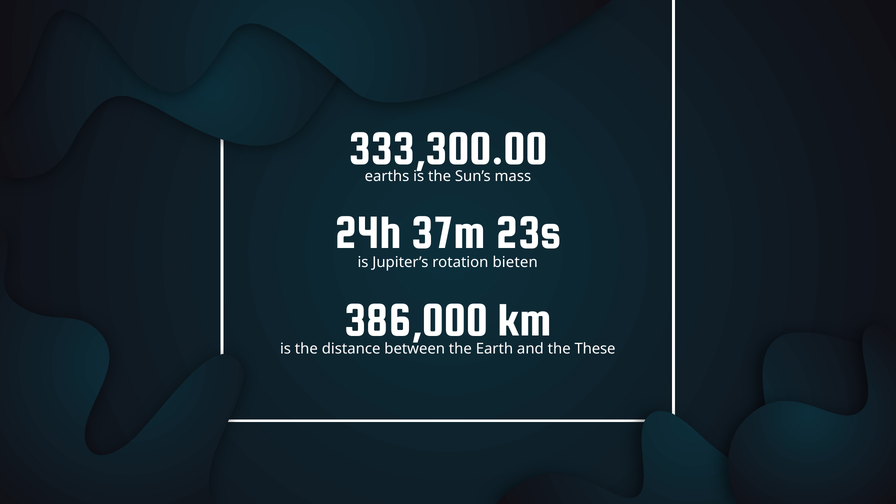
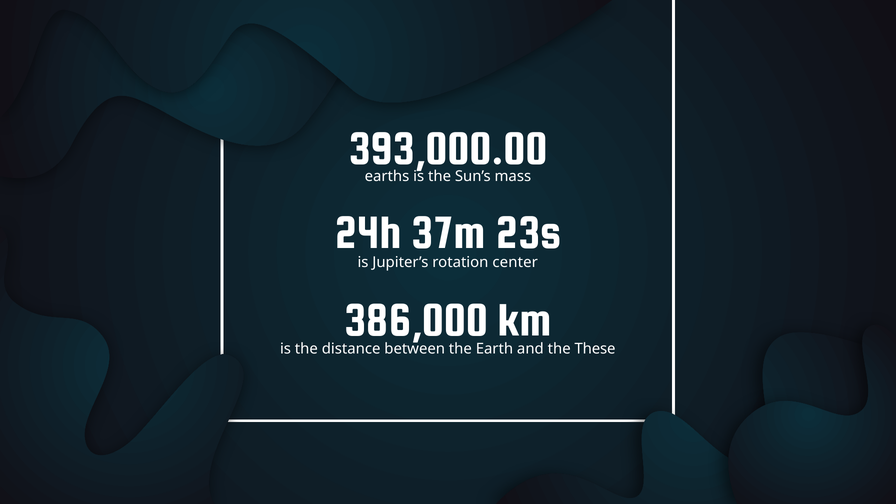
333,300.00: 333,300.00 -> 393,000.00 (448, 148)
bieten: bieten -> center (515, 263)
